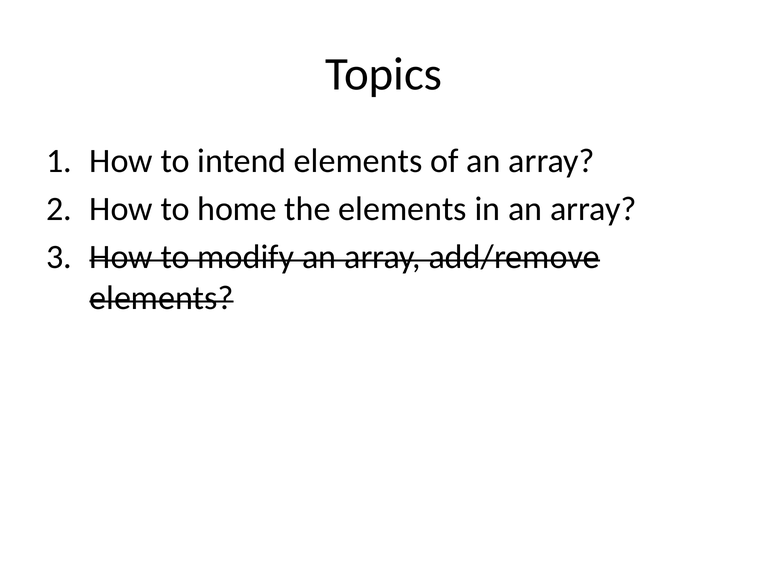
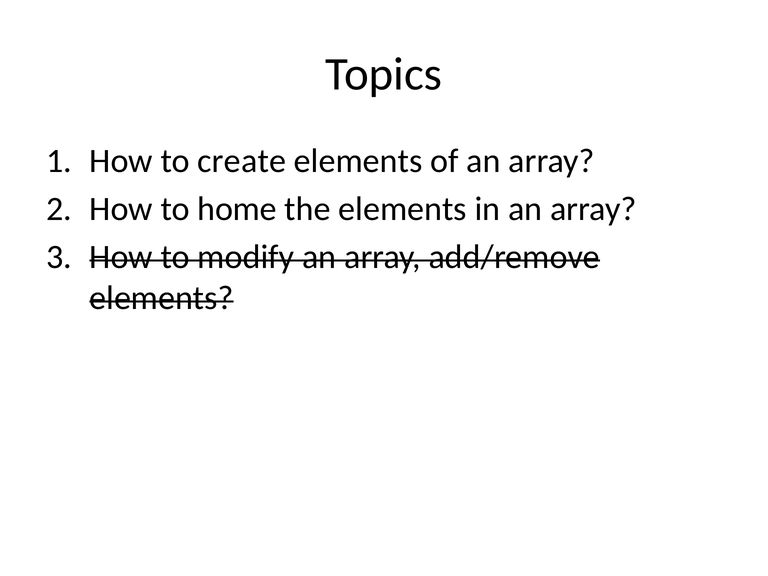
intend: intend -> create (242, 161)
